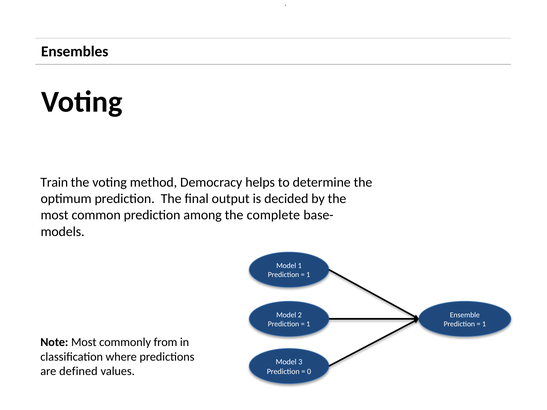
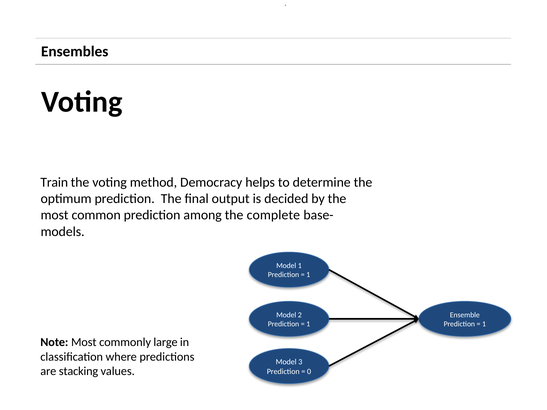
from: from -> large (166, 342)
defined: defined -> stacking (79, 372)
